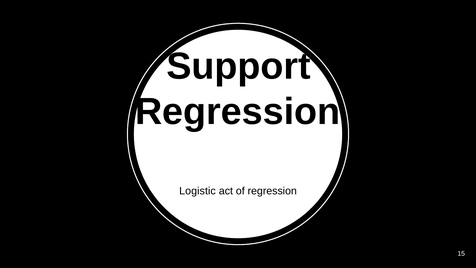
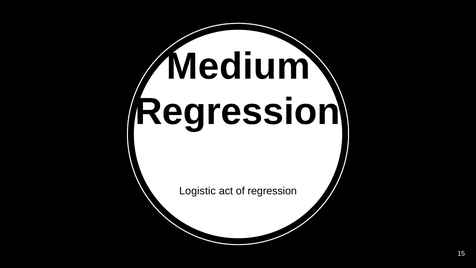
Support: Support -> Medium (238, 66)
